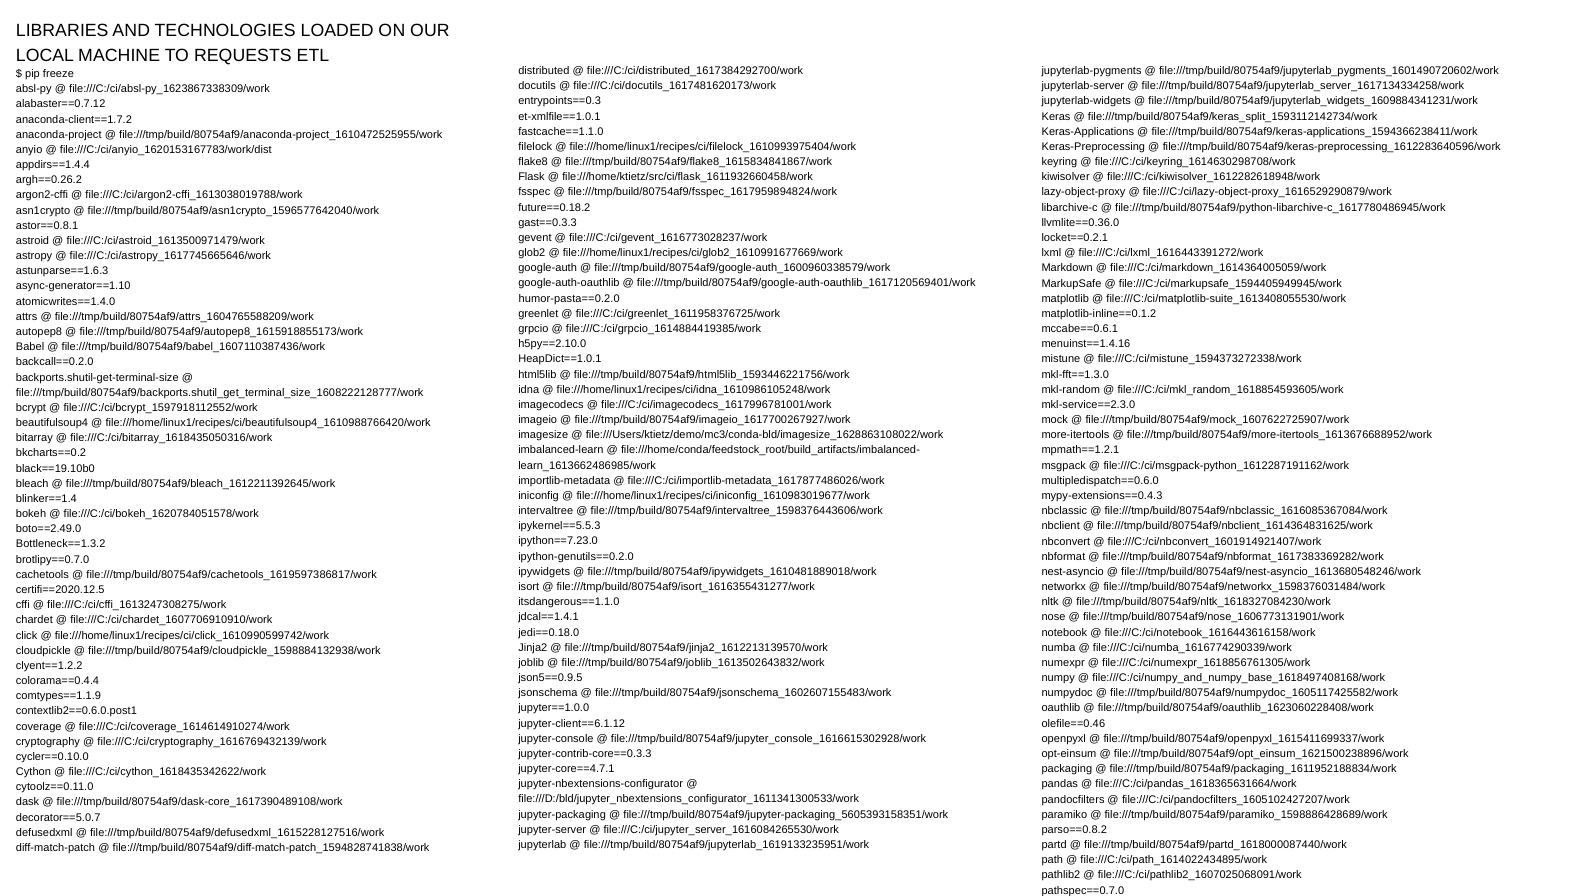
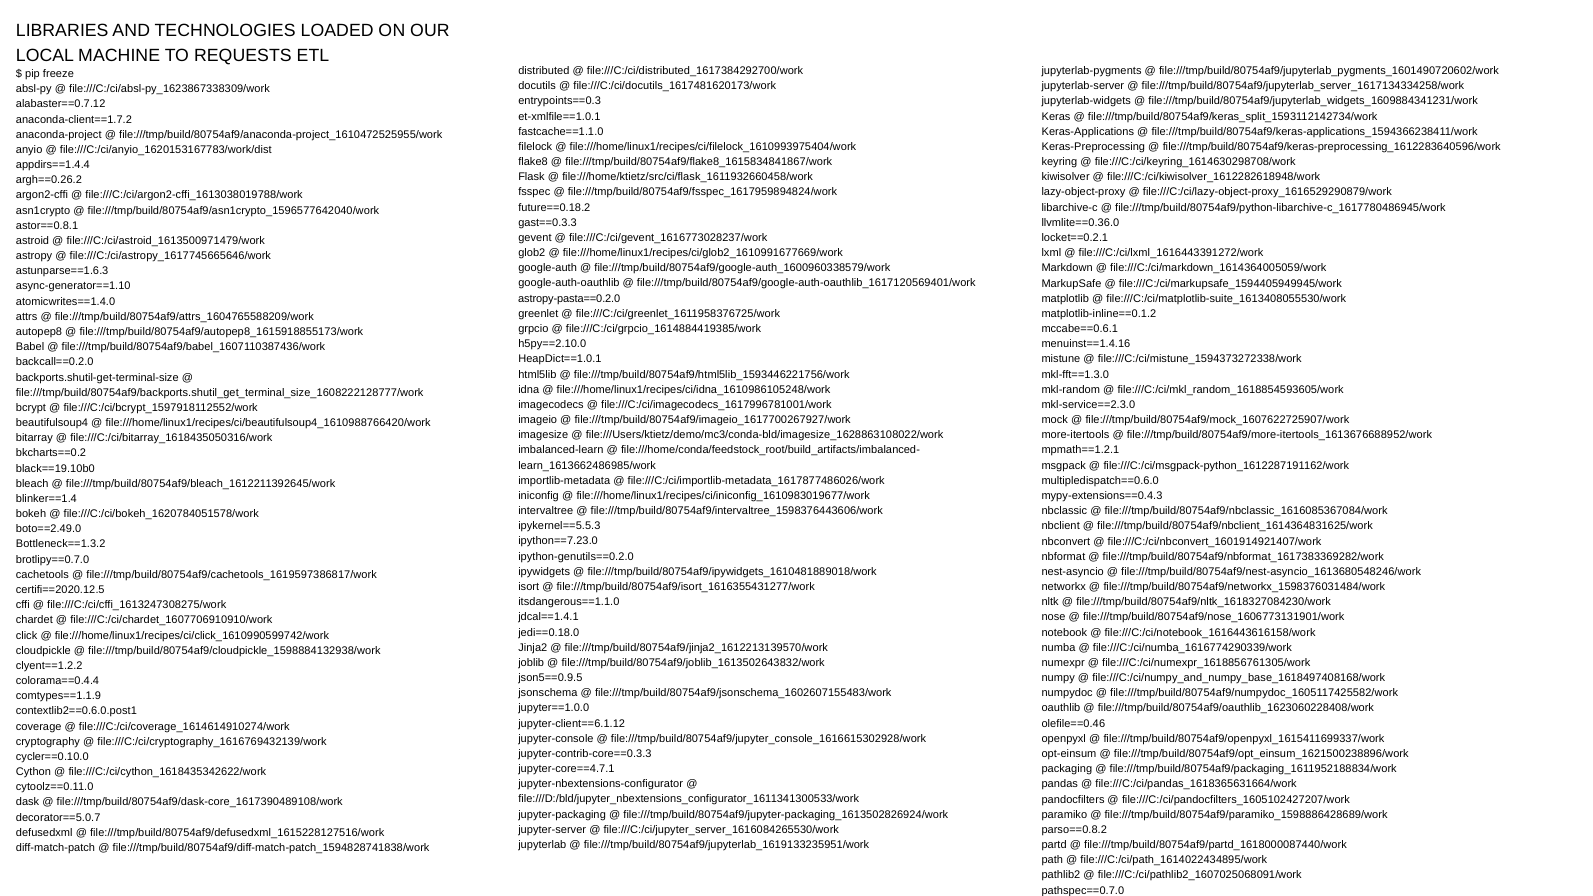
humor-pasta==0.2.0: humor-pasta==0.2.0 -> astropy-pasta==0.2.0 (569, 299)
file:///tmp/build/80754af9/jupyter-packaging_5605393158351/work: file:///tmp/build/80754af9/jupyter-packaging_5605393158351/work -> file:///tmp/build/80754af9/jupyter-packaging_1613502826924/work (786, 815)
